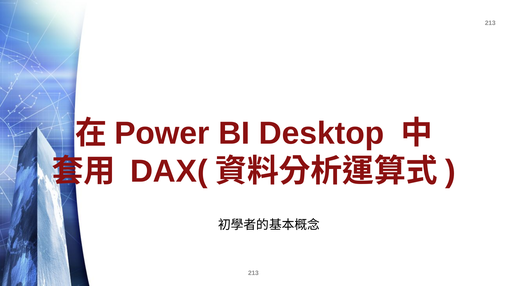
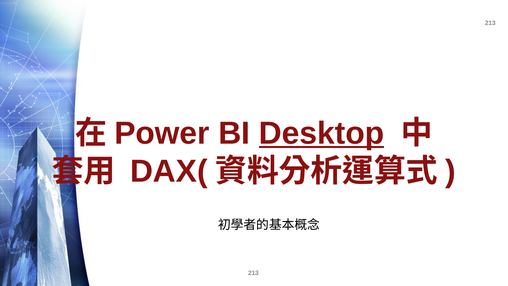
Desktop underline: none -> present (322, 133)
